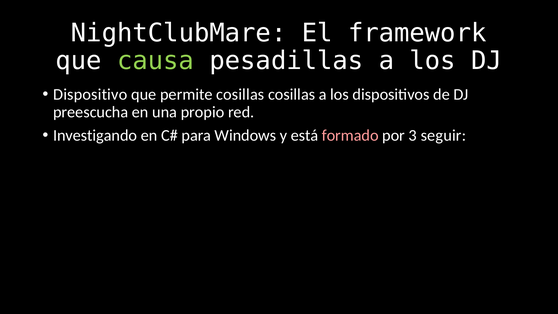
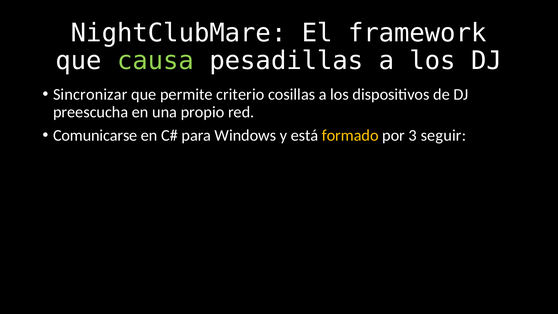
Dispositivo: Dispositivo -> Sincronizar (90, 94)
permite cosillas: cosillas -> criterio (240, 94)
Investigando: Investigando -> Comunicarse (95, 135)
formado colour: pink -> yellow (350, 135)
